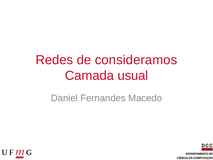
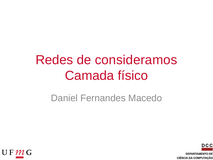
usual: usual -> físico (133, 75)
